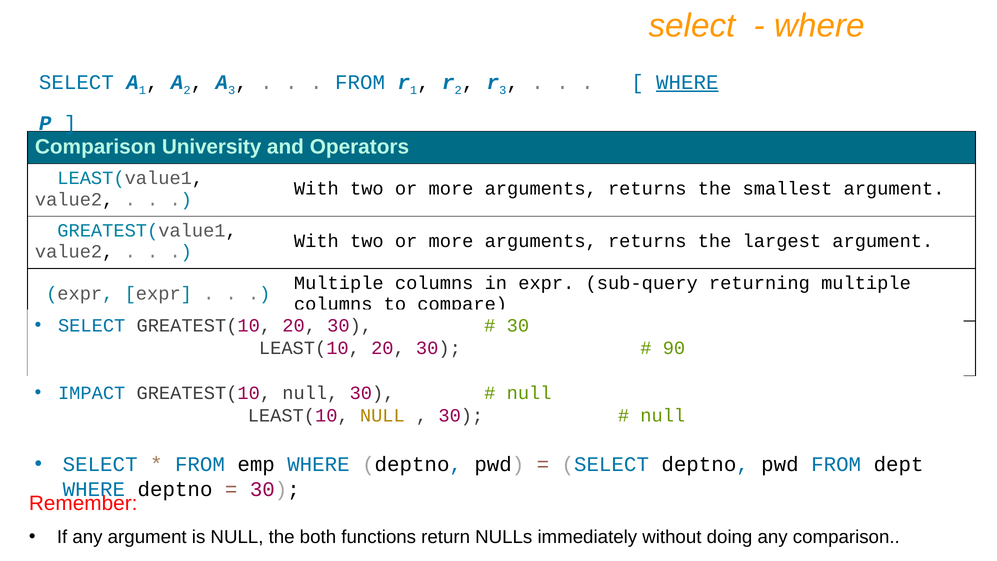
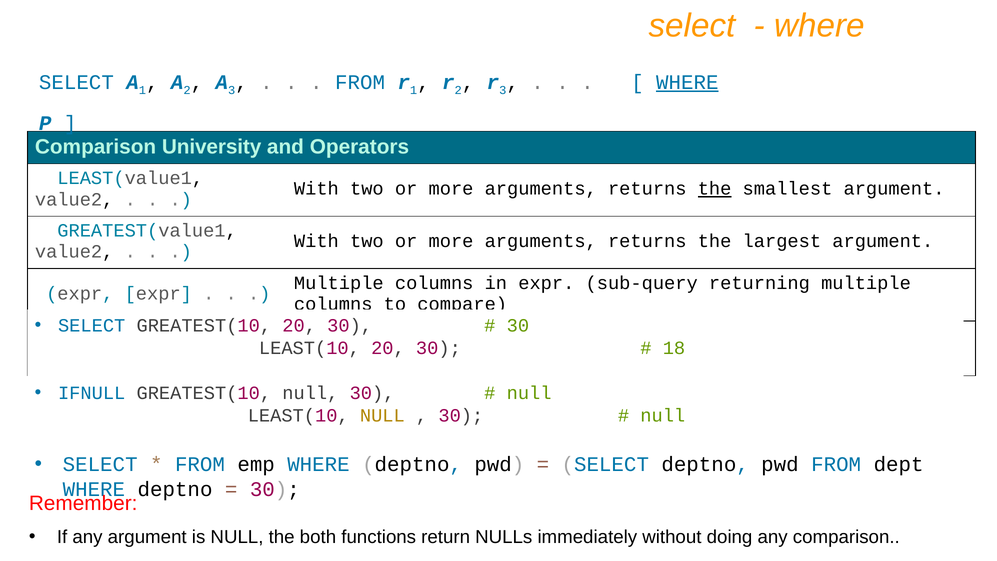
the underline: none -> present (715, 189)
90: 90 -> 18 (674, 348)
IMPACT: IMPACT -> IFNULL (92, 393)
